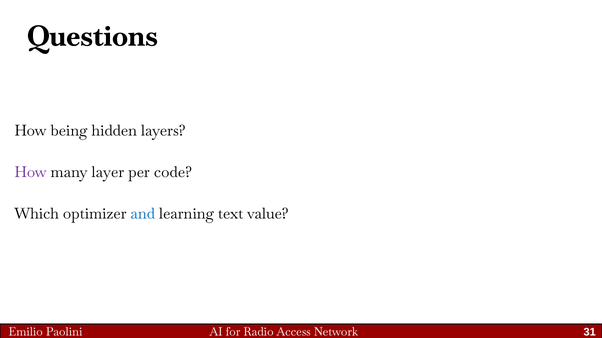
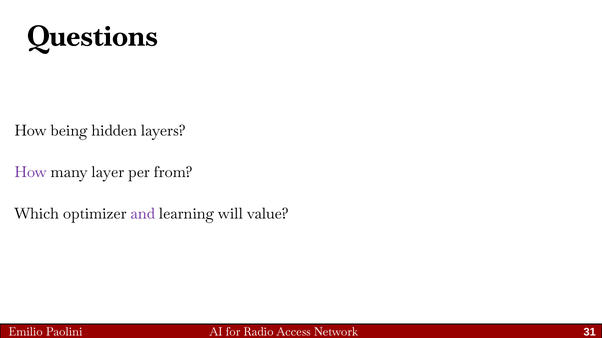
code: code -> from (173, 172)
and colour: blue -> purple (143, 214)
text: text -> will (231, 214)
